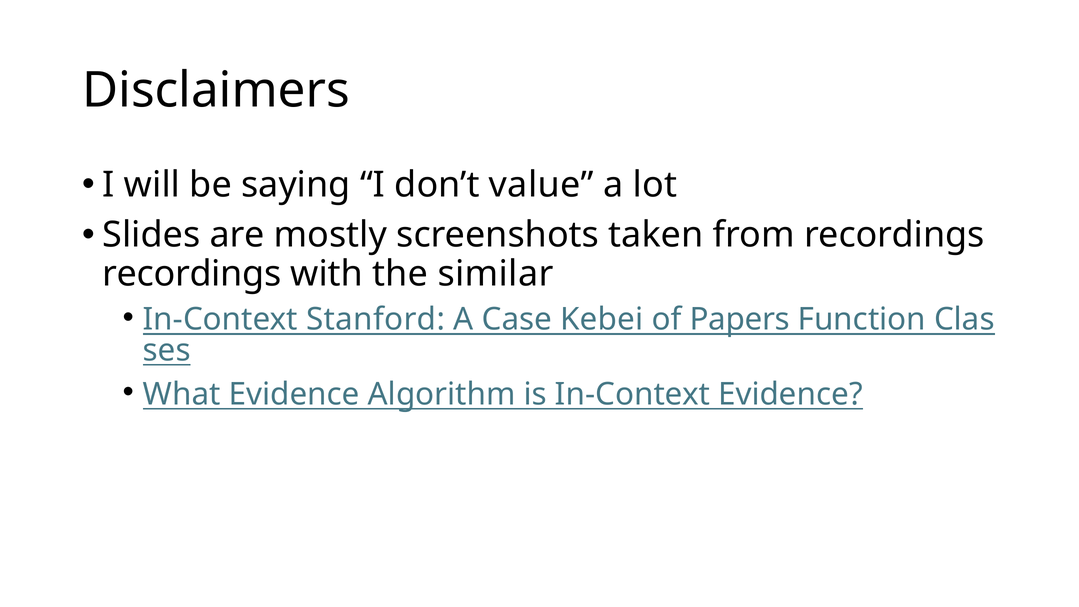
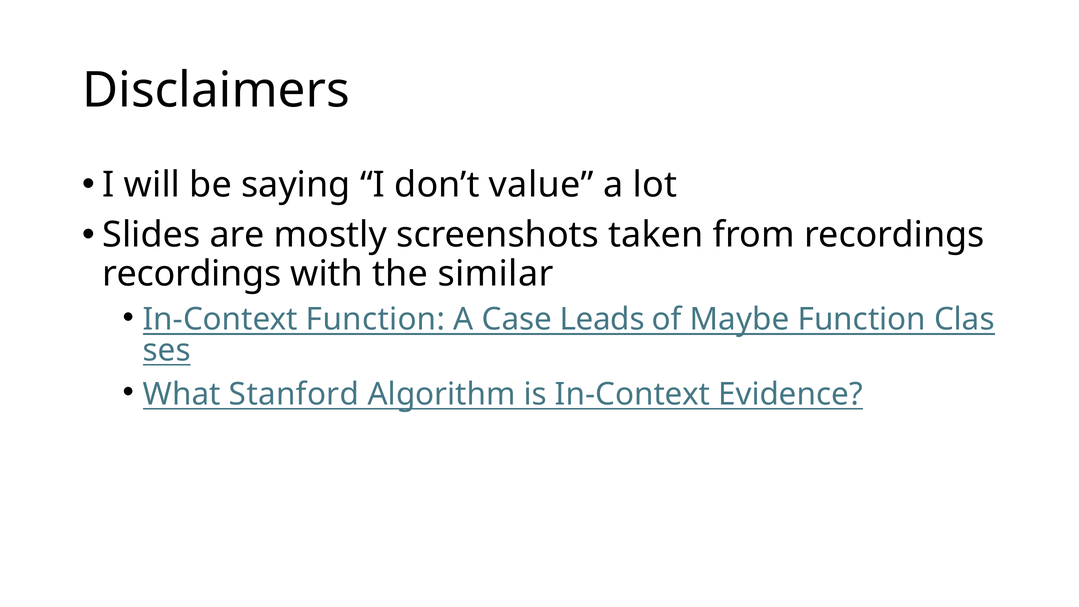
In-Context Stanford: Stanford -> Function (376, 319)
Kebei: Kebei -> Leads (602, 319)
Papers: Papers -> Maybe (740, 319)
What Evidence: Evidence -> Stanford (294, 394)
